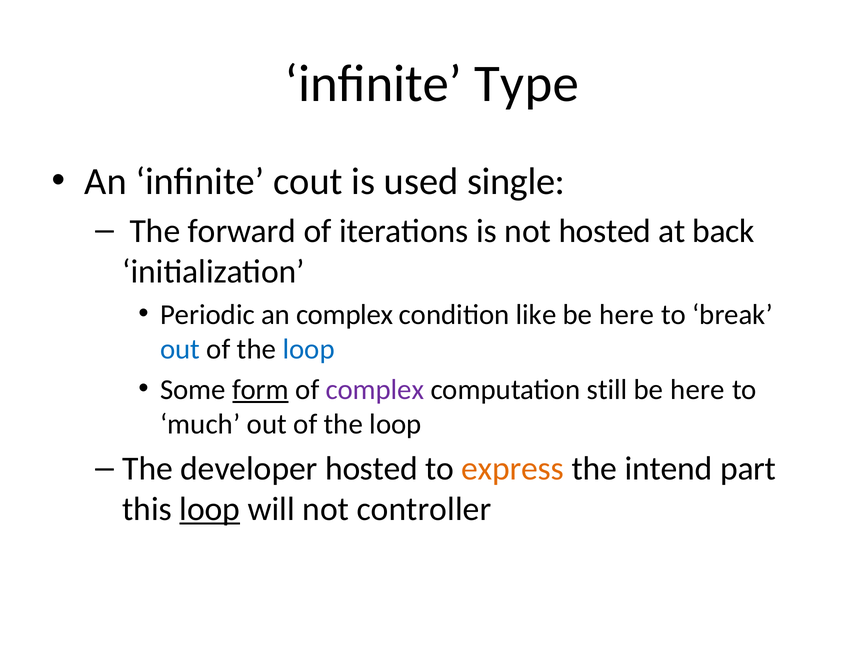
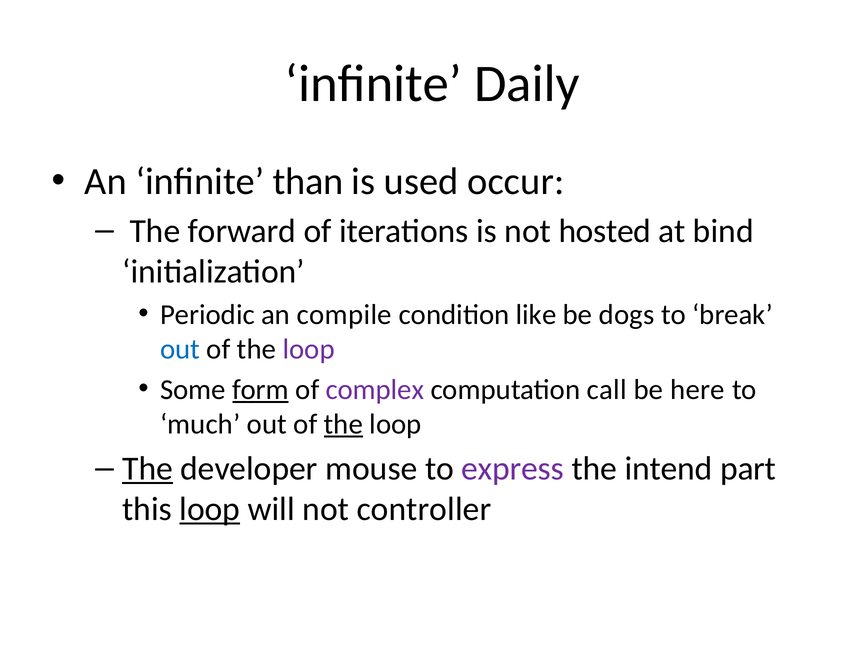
Type: Type -> Daily (527, 84)
cout: cout -> than (308, 181)
single: single -> occur (516, 181)
back: back -> bind (723, 231)
an complex: complex -> compile (344, 314)
here: here -> dogs (627, 314)
loop colour: blue -> purple (309, 349)
still: still -> call (607, 389)
the underline: none -> present (343, 424)
The underline: none -> present (148, 469)
developer hosted: hosted -> mouse (371, 469)
express colour: orange -> purple (513, 469)
